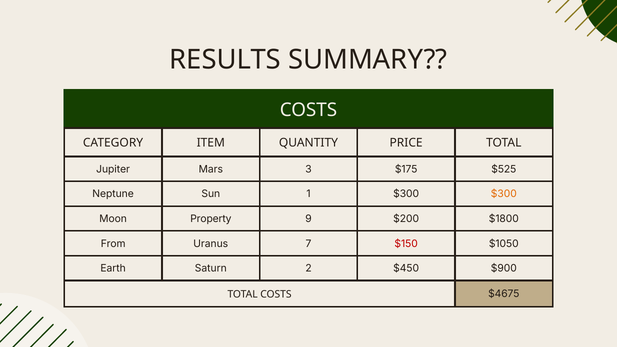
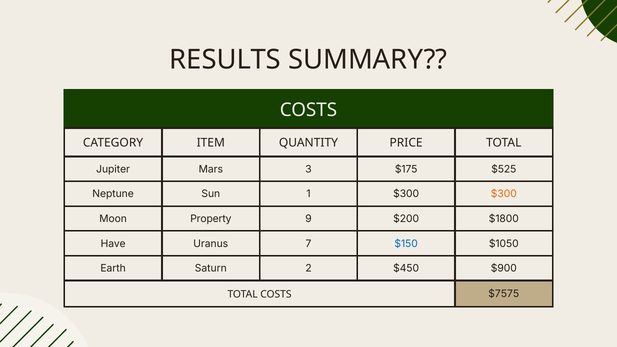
From: From -> Have (113, 244)
$150 colour: red -> blue (406, 244)
$4675: $4675 -> $7575 (504, 294)
